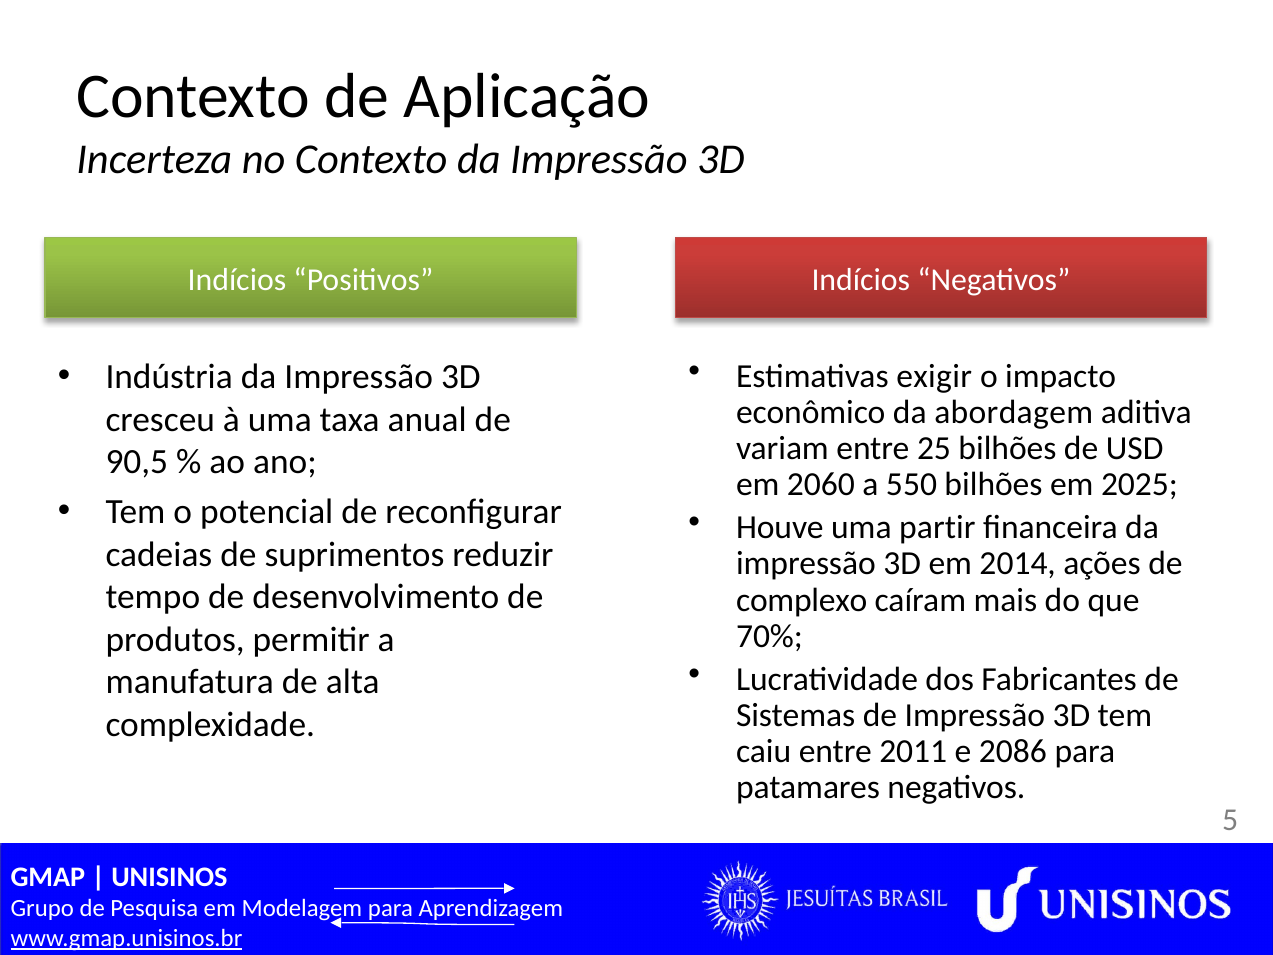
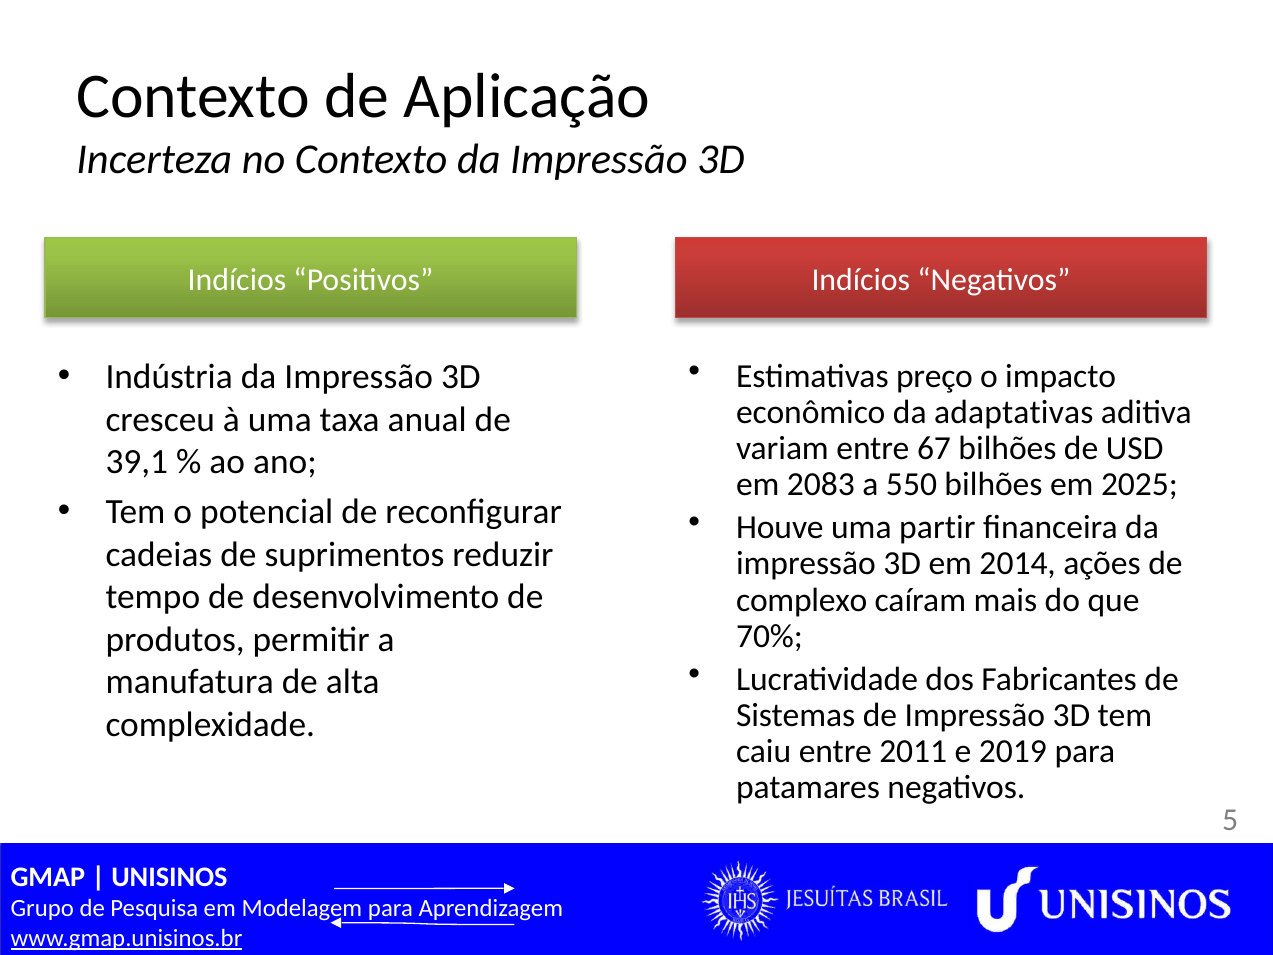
exigir: exigir -> preço (934, 376)
abordagem: abordagem -> adaptativas (1014, 412)
25: 25 -> 67 (934, 448)
90,5: 90,5 -> 39,1 (137, 462)
2060: 2060 -> 2083 (821, 485)
2086: 2086 -> 2019 (1013, 751)
